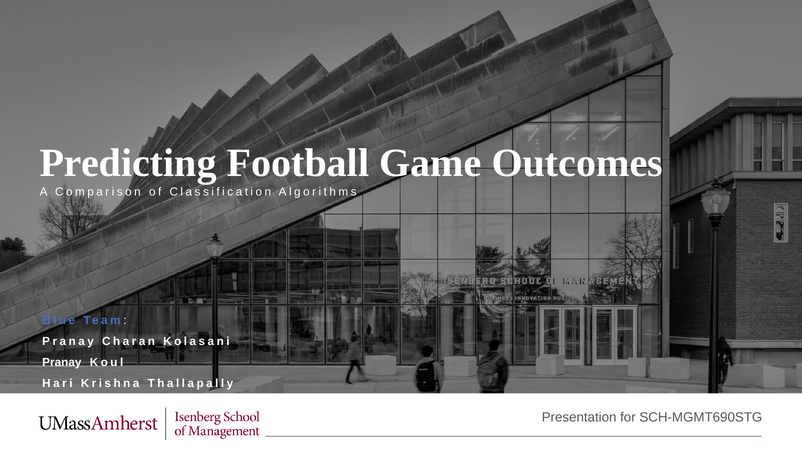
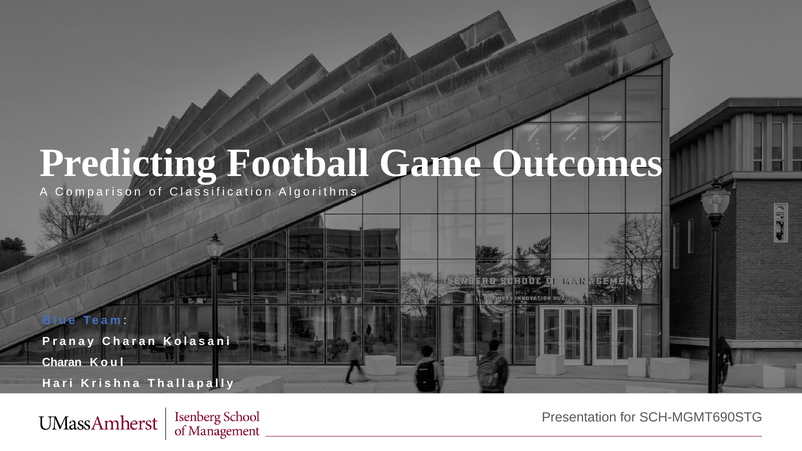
Pranay: Pranay -> Charan (62, 362)
